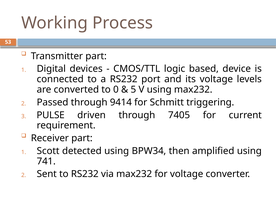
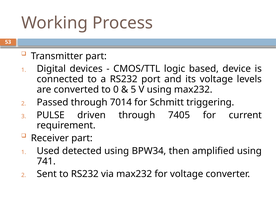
9414: 9414 -> 7014 (121, 102)
Scott: Scott -> Used (48, 151)
